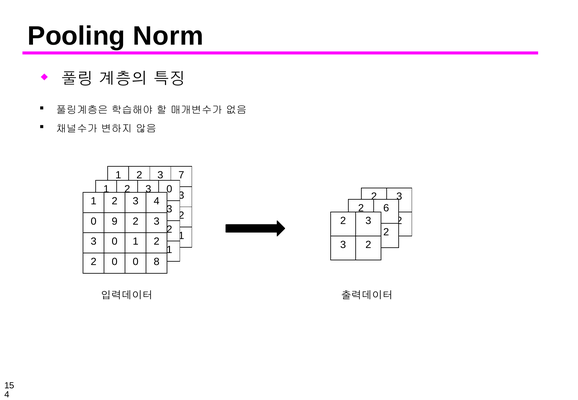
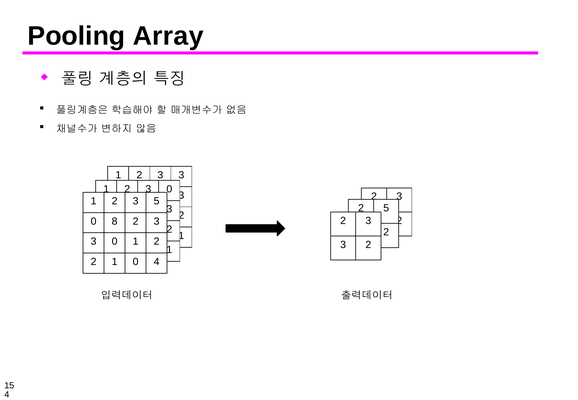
Norm: Norm -> Array (168, 36)
7: 7 -> 3 (181, 175)
3 4: 4 -> 5 (157, 201)
6: 6 -> 5 (386, 208)
9: 9 -> 8 (115, 221)
2 0: 0 -> 1 (115, 262)
0 8: 8 -> 4 (157, 262)
